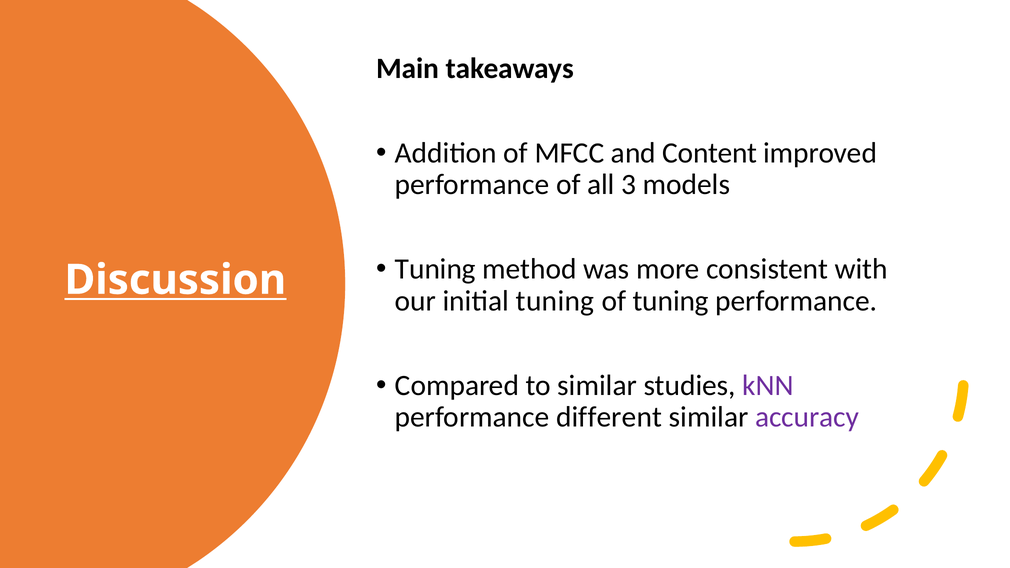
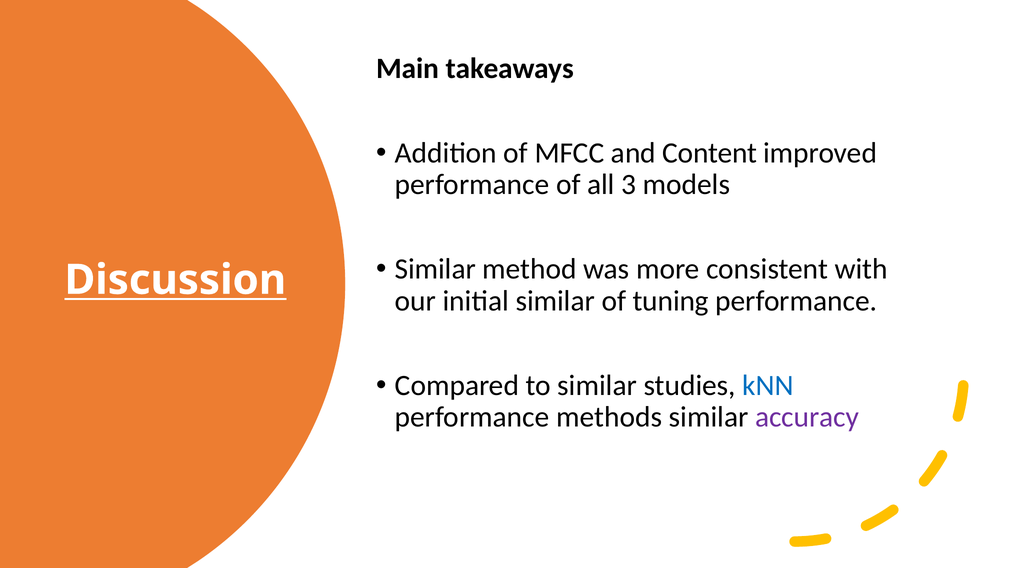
Tuning: Tuning -> Similar (435, 269)
initial tuning: tuning -> similar (555, 301)
kNN colour: purple -> blue (768, 386)
different: different -> methods (609, 417)
